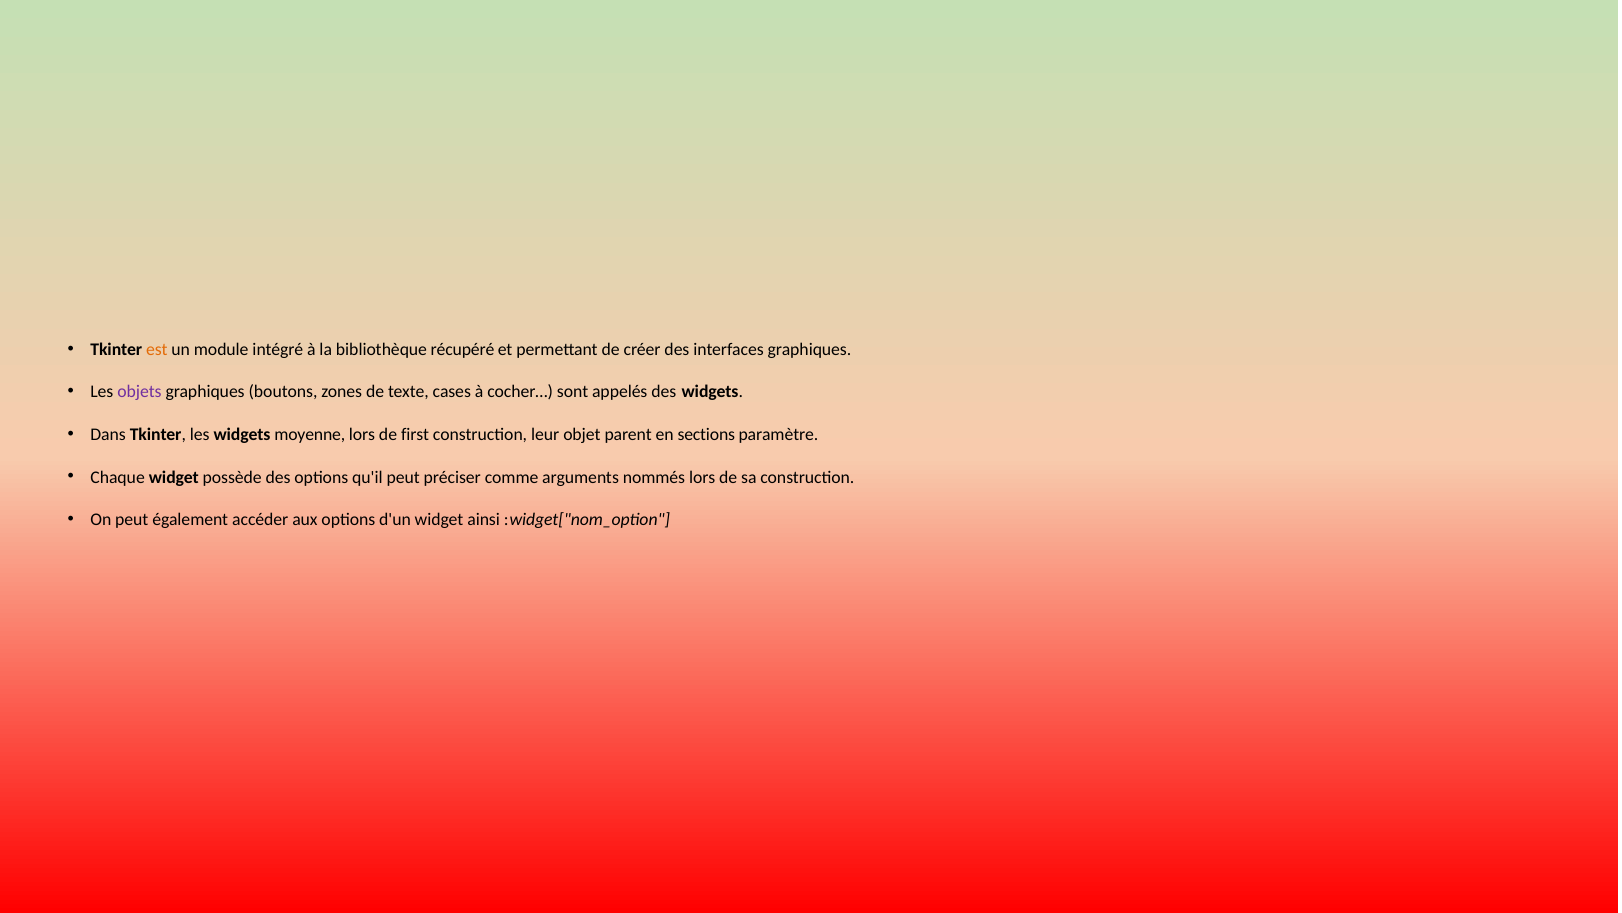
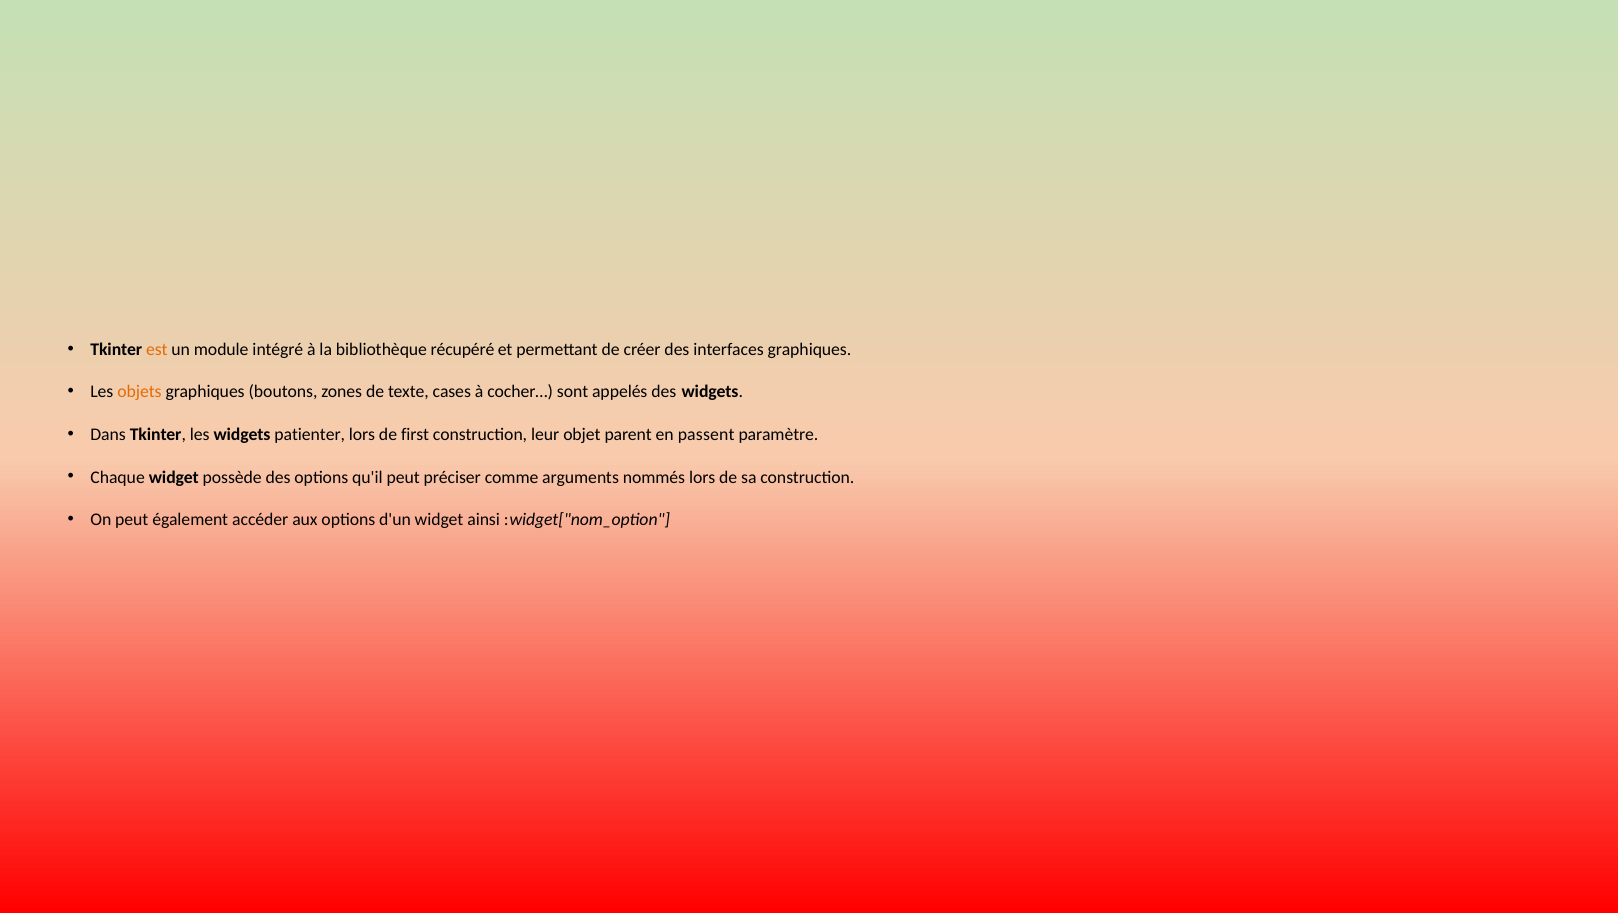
objets colour: purple -> orange (139, 392)
moyenne: moyenne -> patienter (310, 434)
sections: sections -> passent (706, 434)
